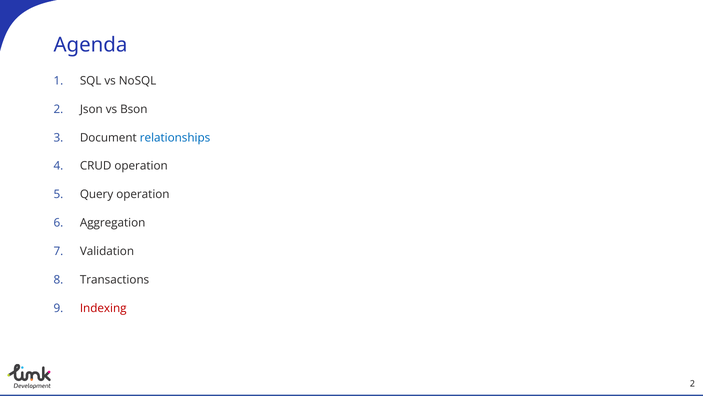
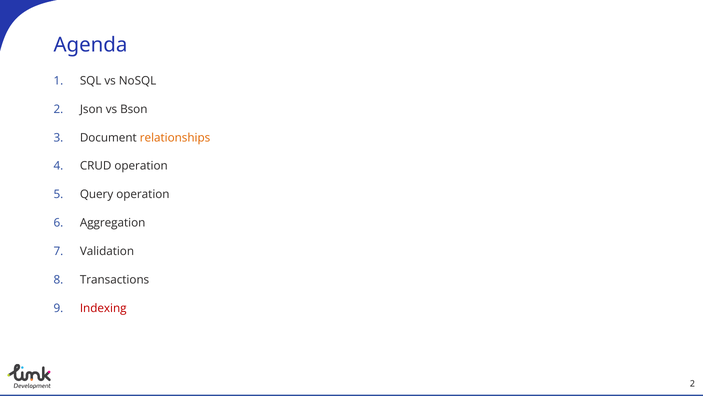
relationships colour: blue -> orange (175, 137)
